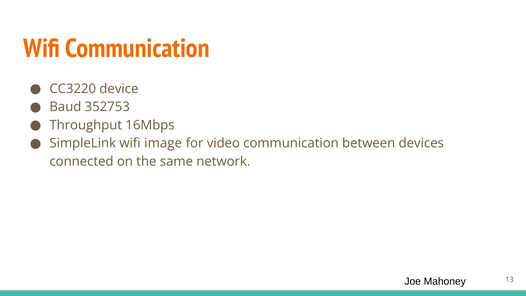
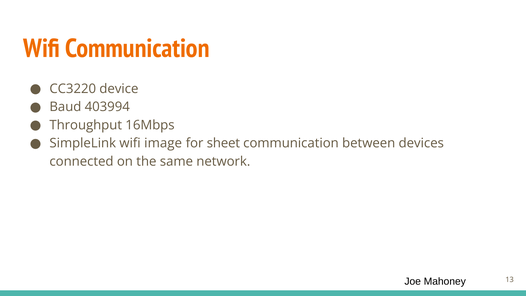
352753: 352753 -> 403994 (107, 107)
video: video -> sheet (223, 143)
